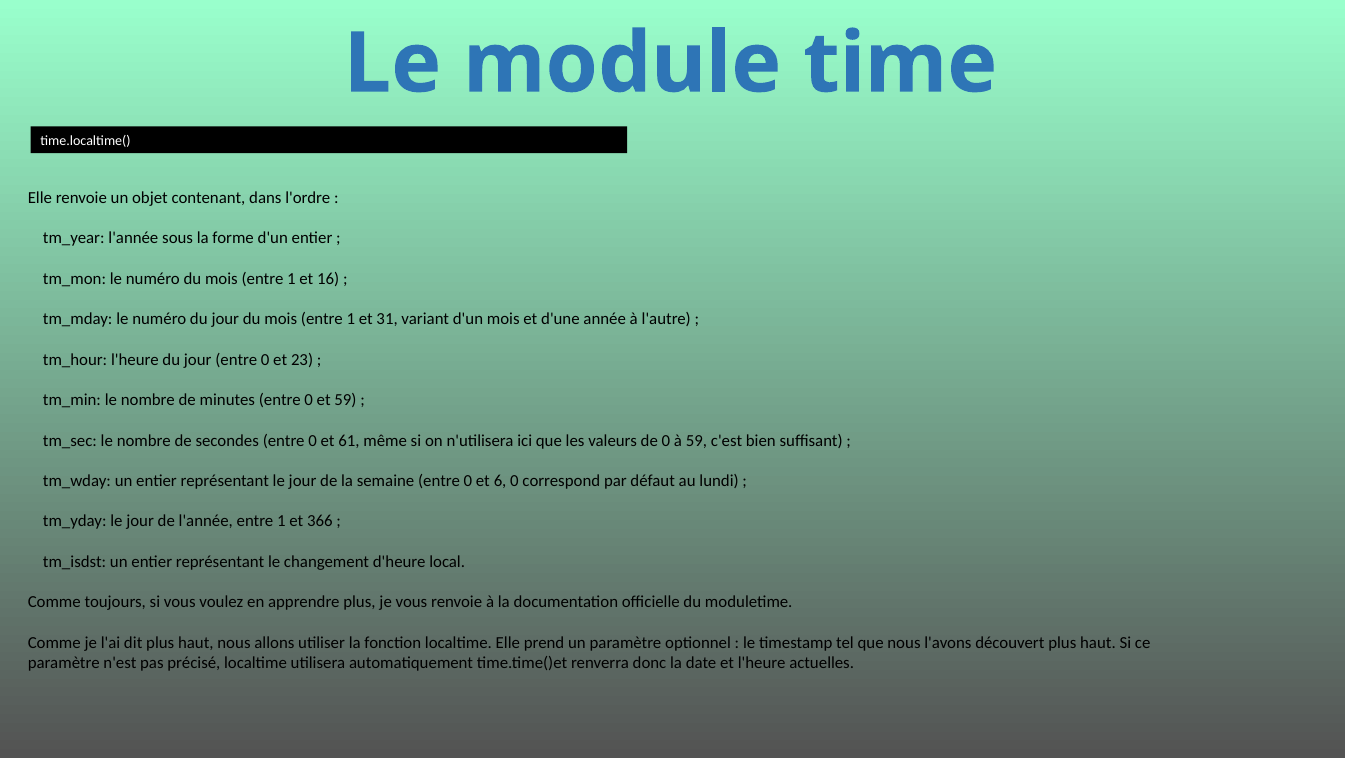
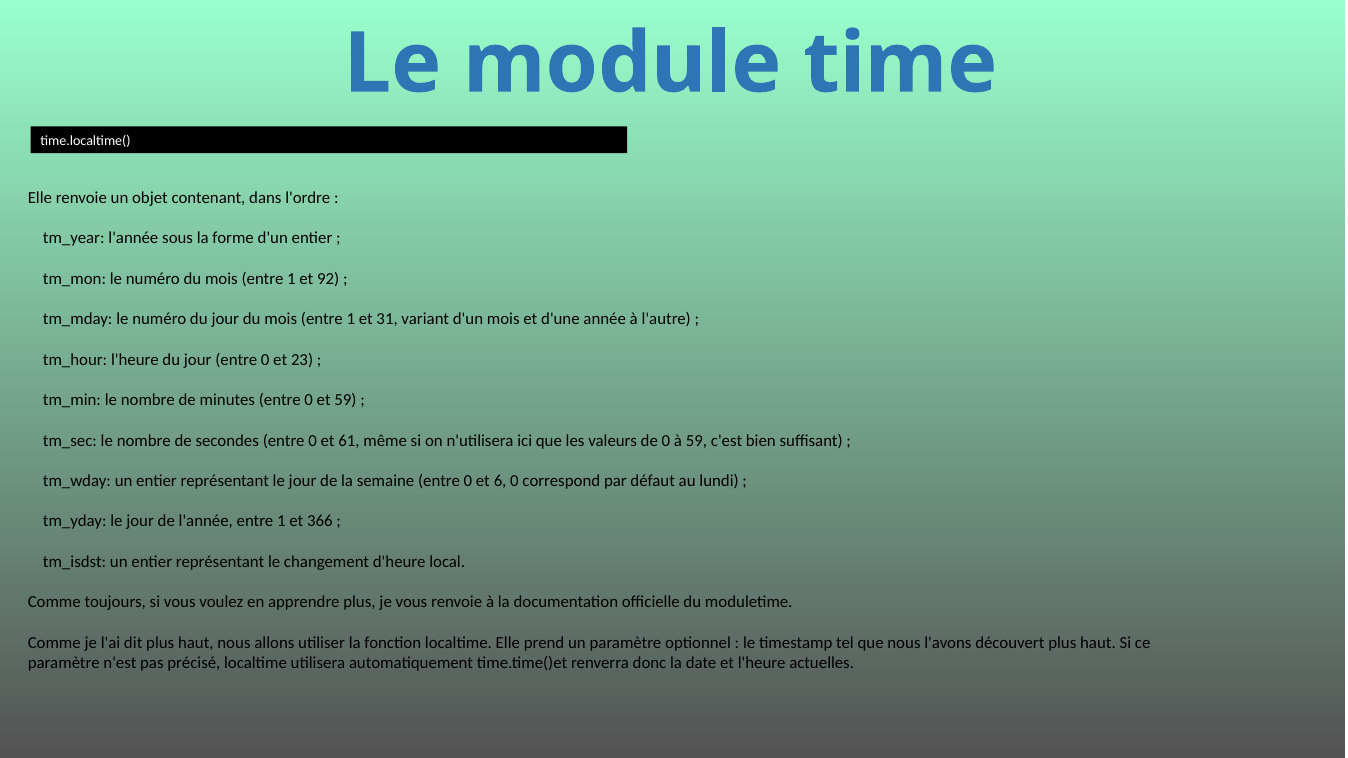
16: 16 -> 92 (328, 279)
